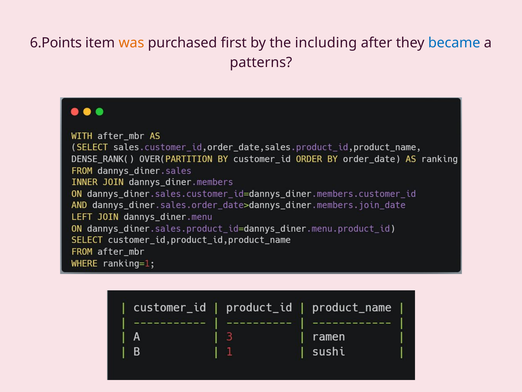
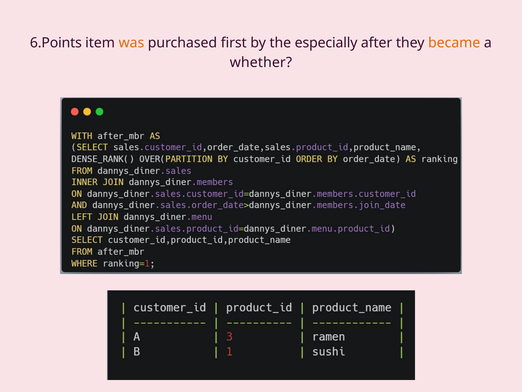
including: including -> especially (326, 43)
became colour: blue -> orange (454, 43)
patterns: patterns -> whether (261, 63)
